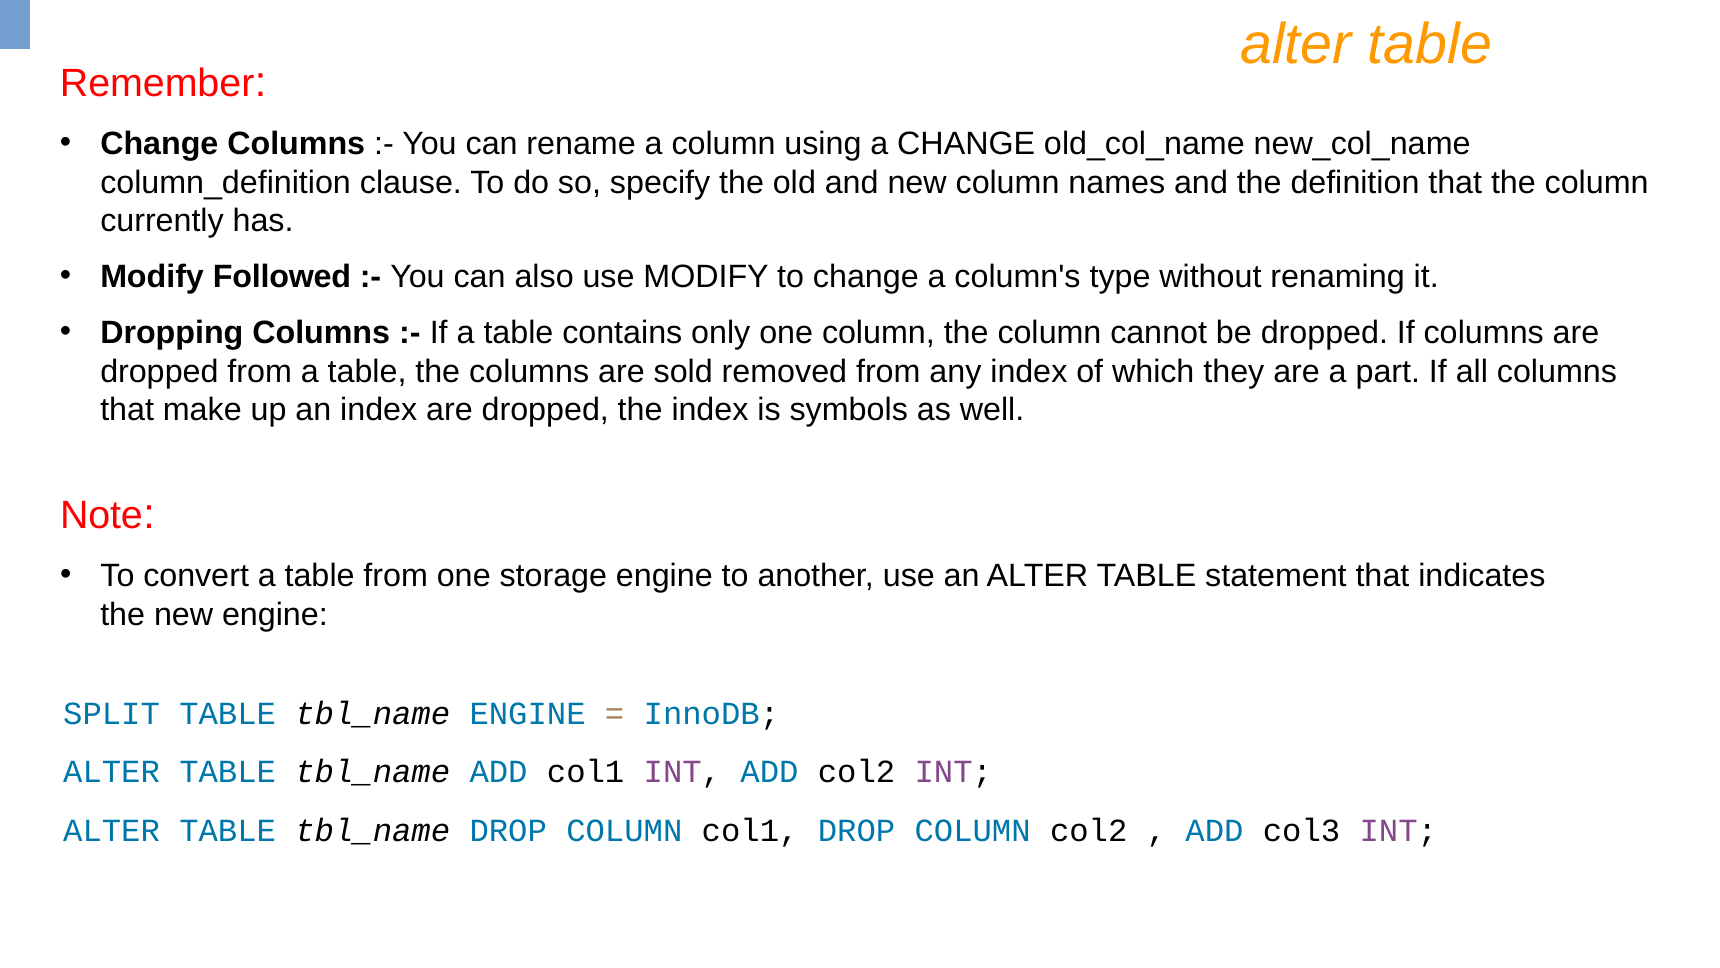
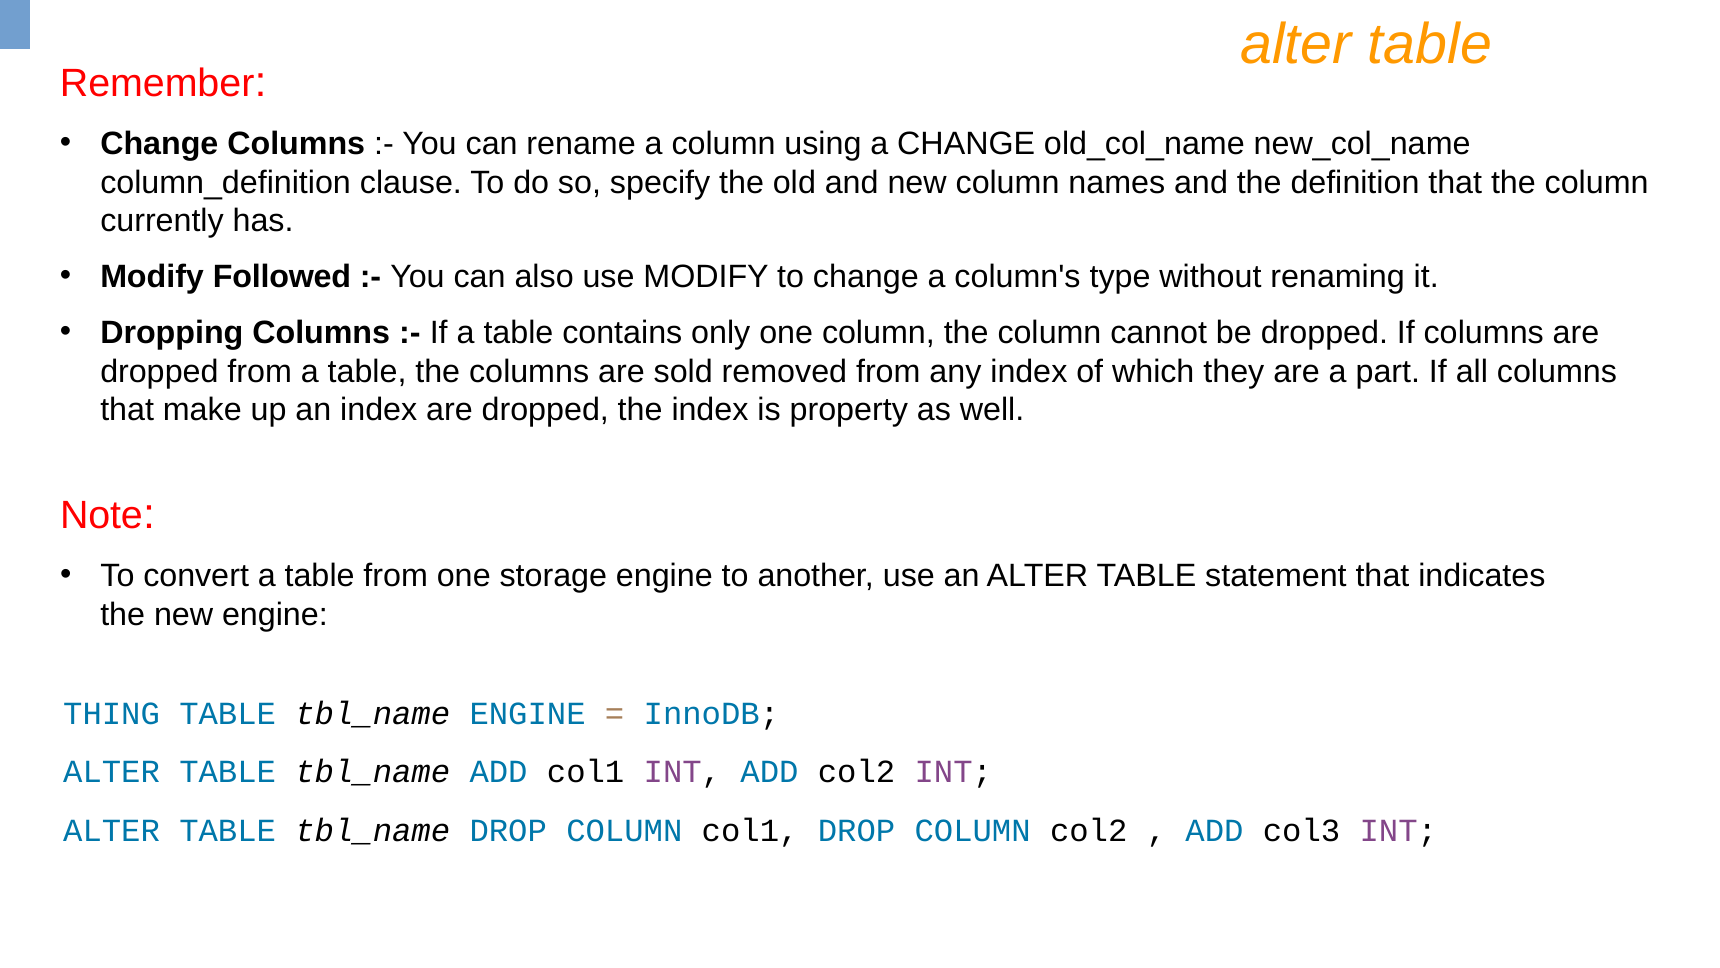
symbols: symbols -> property (849, 410)
SPLIT: SPLIT -> THING (112, 714)
